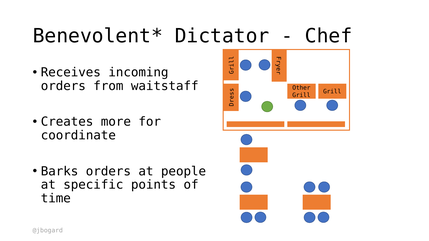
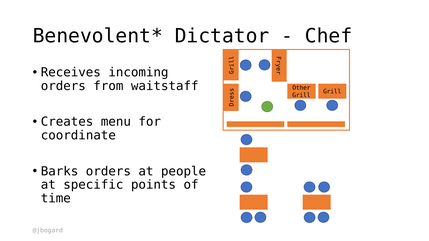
more: more -> menu (116, 122)
